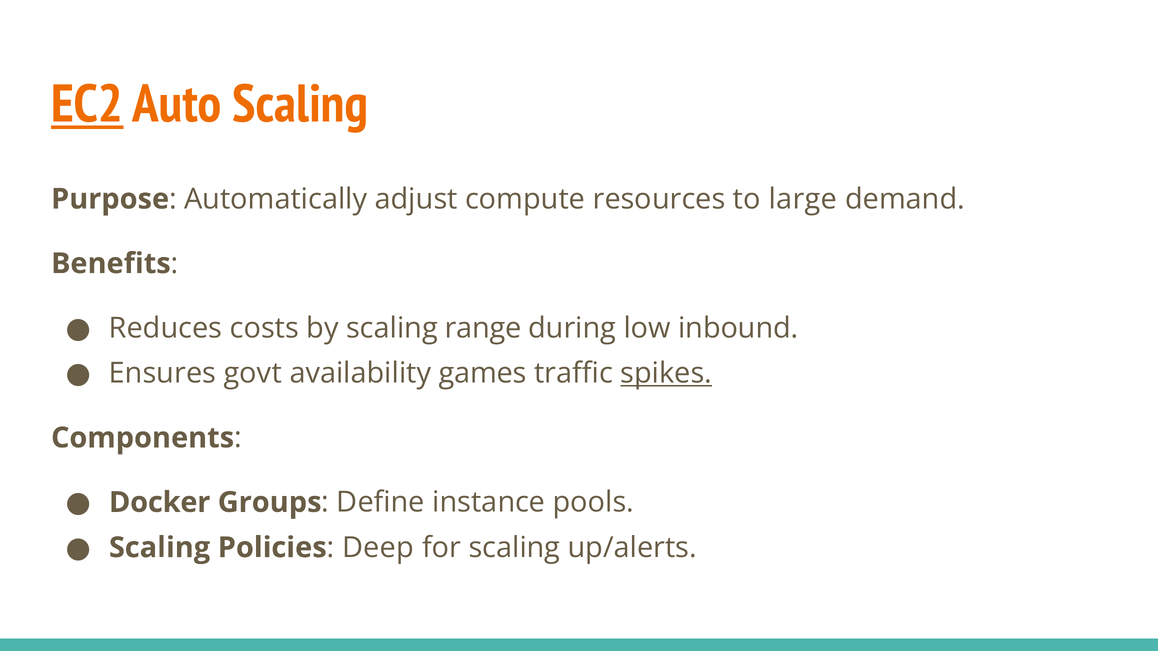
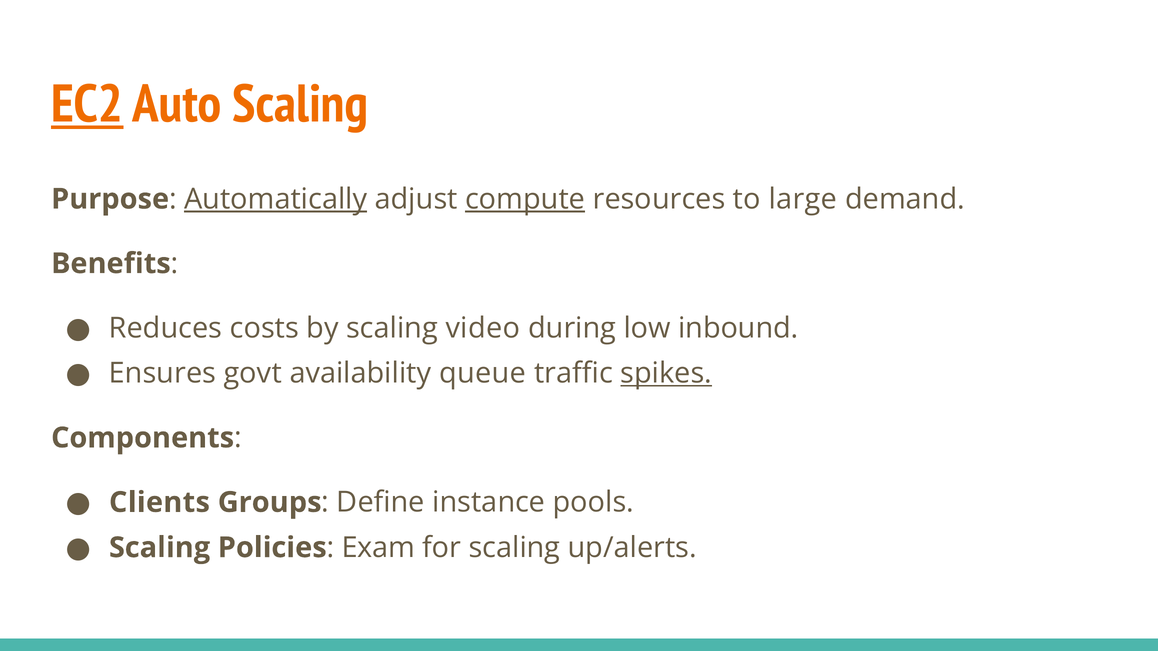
Automatically underline: none -> present (276, 199)
compute underline: none -> present (525, 199)
range: range -> video (483, 328)
games: games -> queue (482, 374)
Docker: Docker -> Clients (159, 503)
Deep: Deep -> Exam (378, 548)
